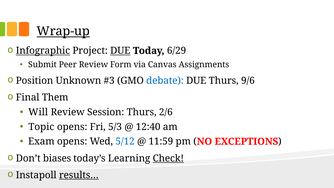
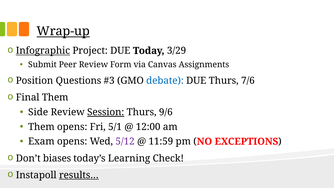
DUE underline: present -> none (120, 51)
6/29: 6/29 -> 3/29 (177, 51)
Unknown: Unknown -> Questions (78, 81)
9/6: 9/6 -> 7/6 (248, 81)
Will: Will -> Side (38, 112)
Session underline: none -> present (106, 112)
2/6: 2/6 -> 9/6 (166, 112)
Topic: Topic -> Them (41, 127)
5/3: 5/3 -> 5/1 (115, 127)
12:40: 12:40 -> 12:00 (148, 127)
5/12 colour: blue -> purple (125, 141)
Check underline: present -> none (168, 158)
